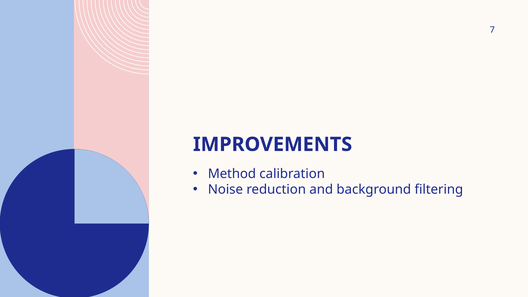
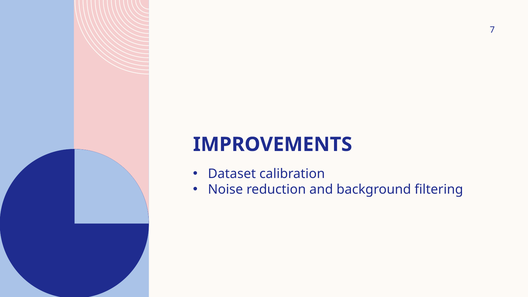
Method: Method -> Dataset (232, 174)
